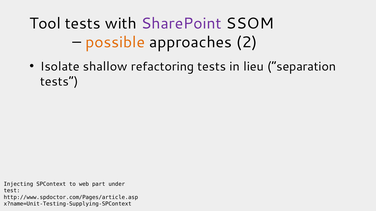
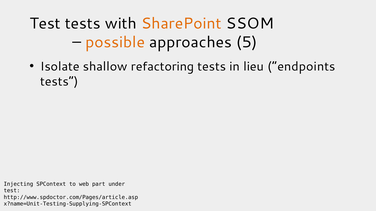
Tool: Tool -> Test (45, 24)
SharePoint colour: purple -> orange (181, 24)
2: 2 -> 5 (247, 42)
separation: separation -> endpoints (301, 67)
